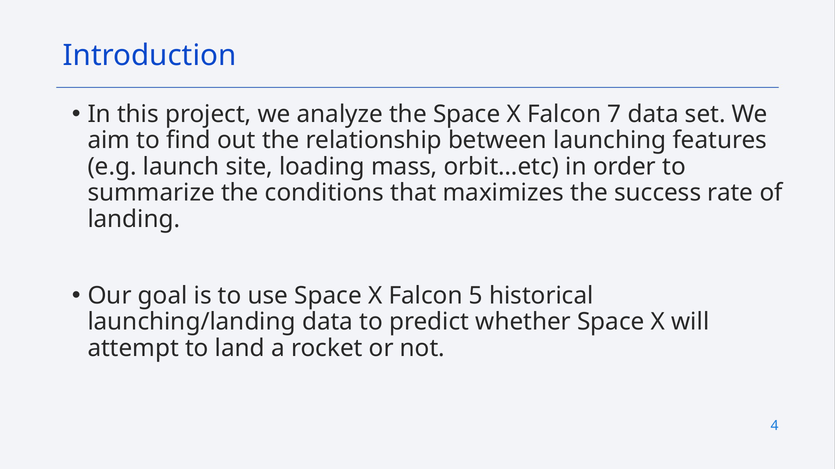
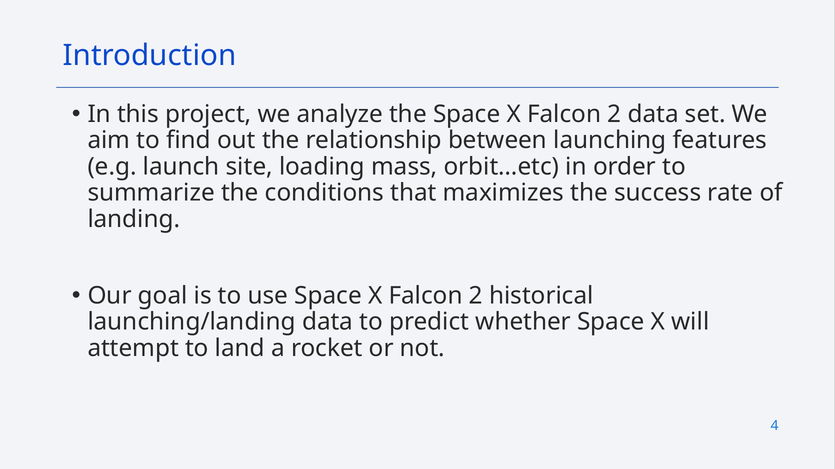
7: 7 -> 2 (614, 114)
5: 5 -> 2 (476, 296)
